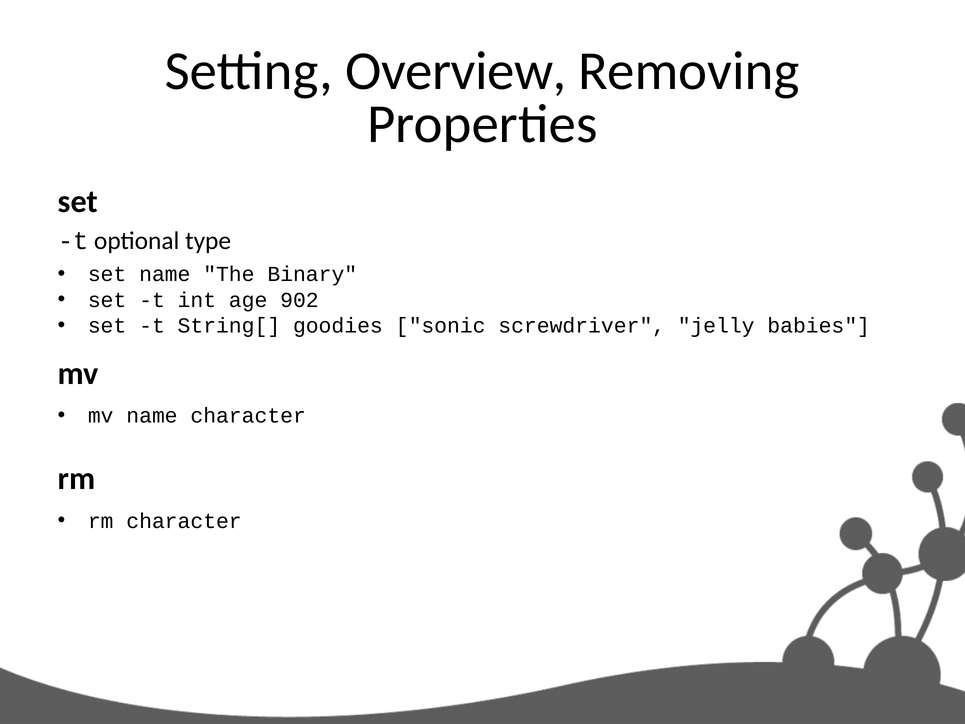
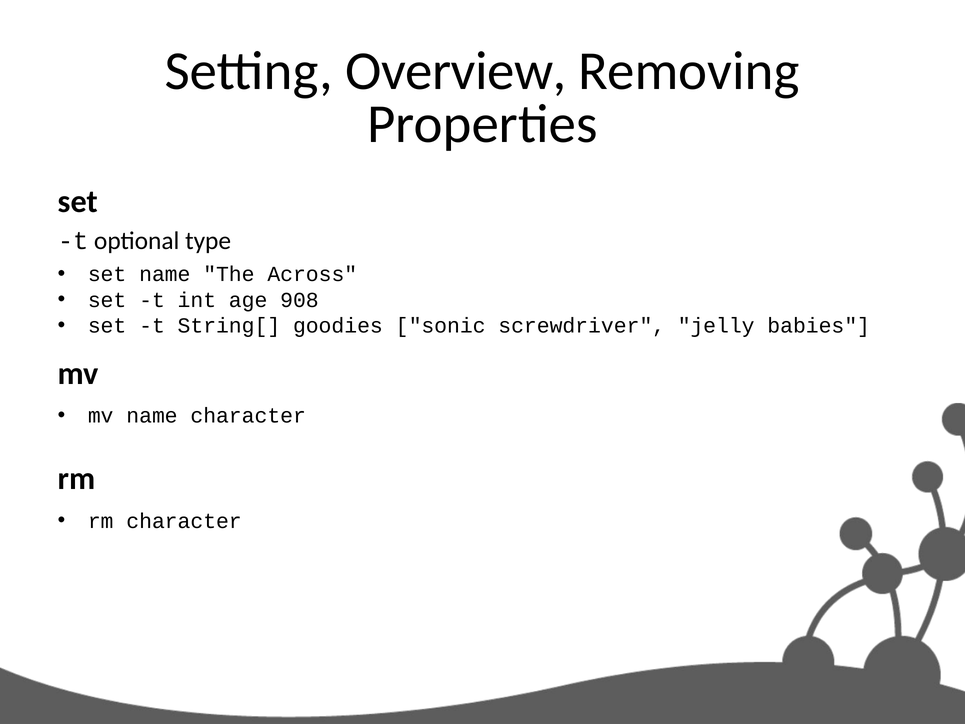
Binary: Binary -> Across (312, 274)
902: 902 -> 908 (299, 300)
